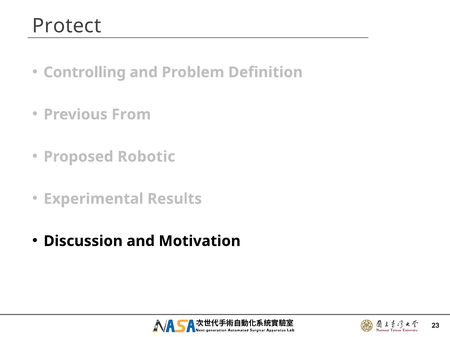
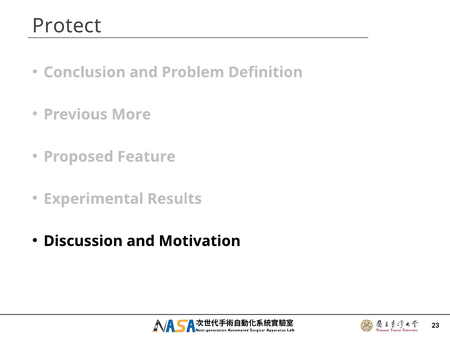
Controlling: Controlling -> Conclusion (85, 72)
From: From -> More (131, 115)
Robotic: Robotic -> Feature (146, 157)
